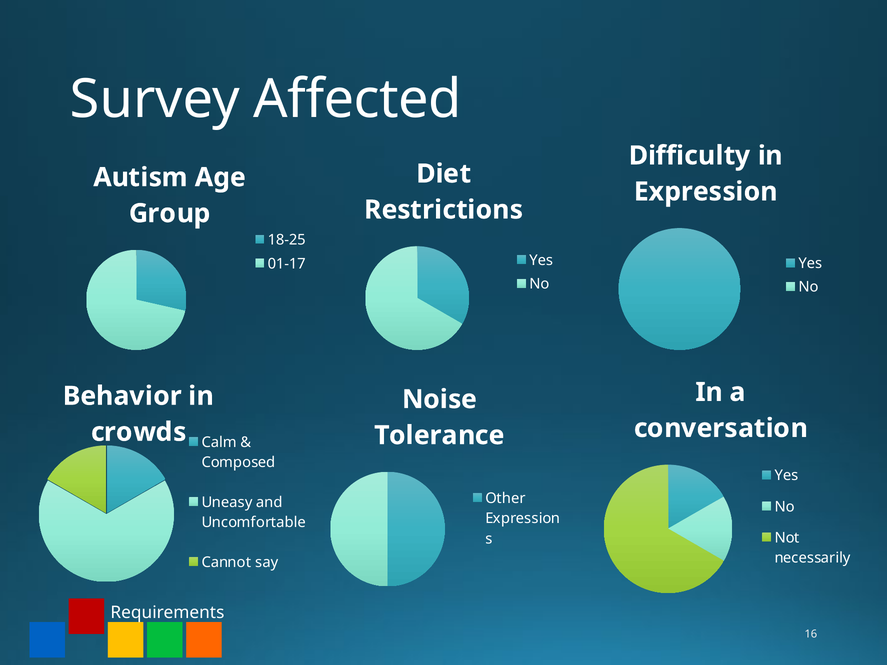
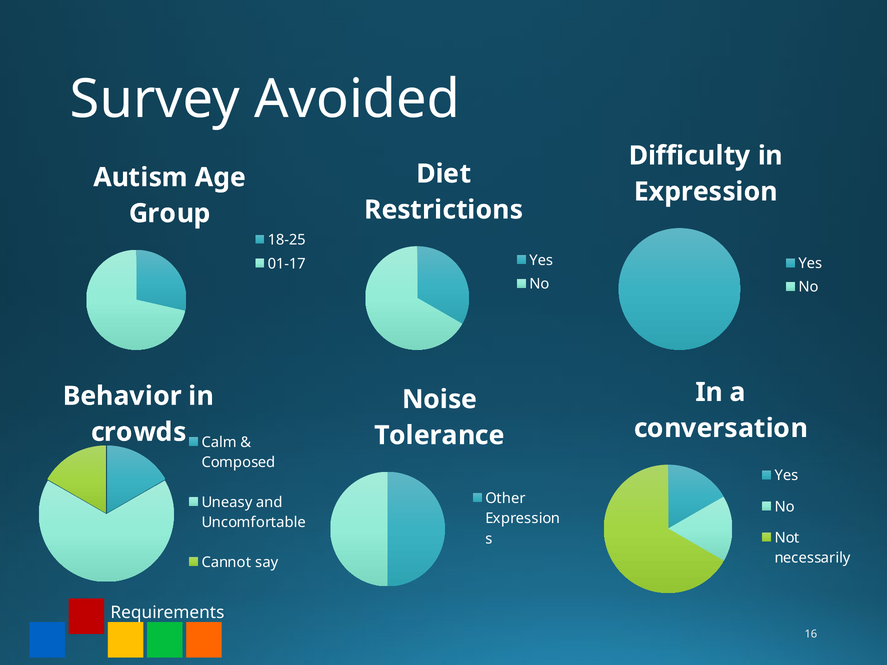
Affected: Affected -> Avoided (357, 99)
